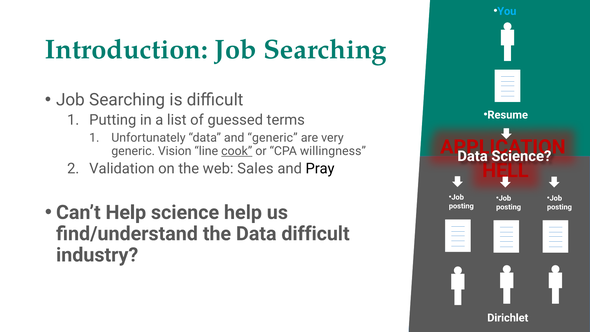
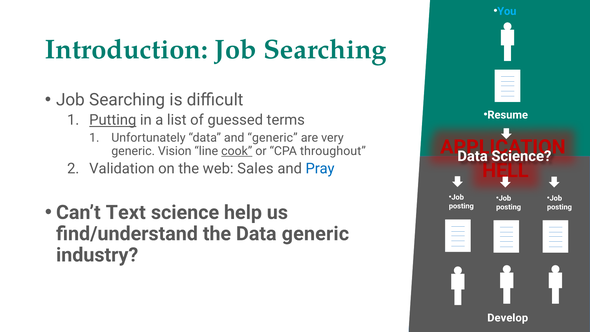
Putting underline: none -> present (113, 120)
willingness: willingness -> throughout (333, 151)
Pray colour: black -> blue (320, 169)
Can’t Help: Help -> Text (126, 212)
Data difficult: difficult -> generic (315, 234)
Dirichlet: Dirichlet -> Develop (508, 318)
